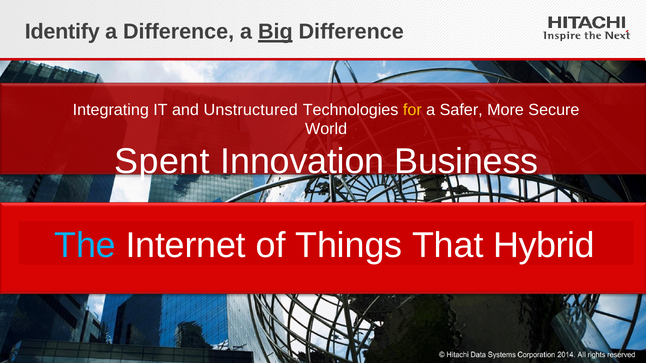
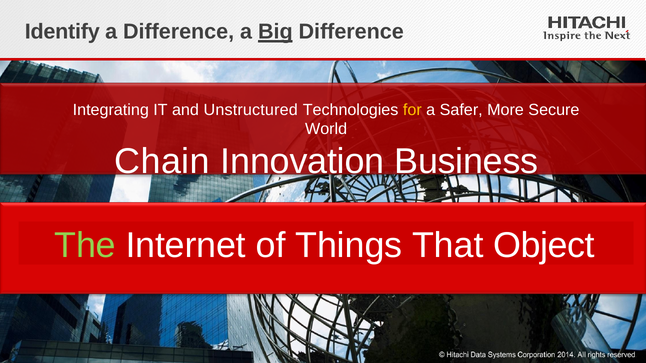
Spent: Spent -> Chain (162, 162)
The colour: light blue -> light green (85, 246)
Hybrid: Hybrid -> Object (544, 246)
